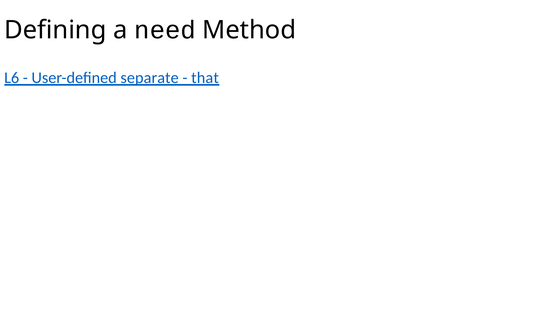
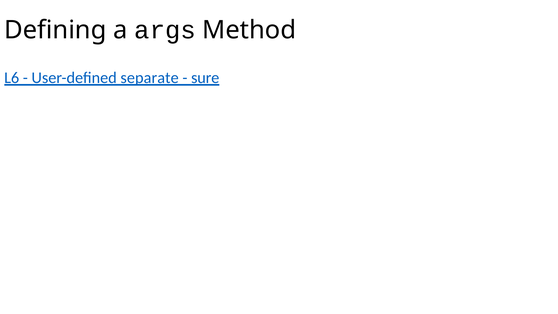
need: need -> args (165, 30)
that: that -> sure (205, 78)
